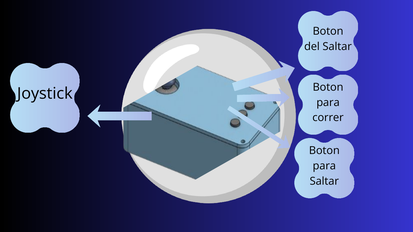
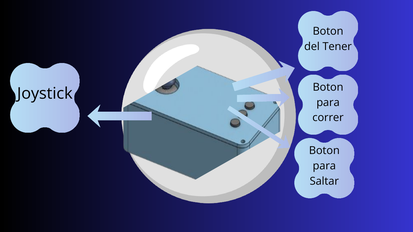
del Saltar: Saltar -> Tener (337, 47)
